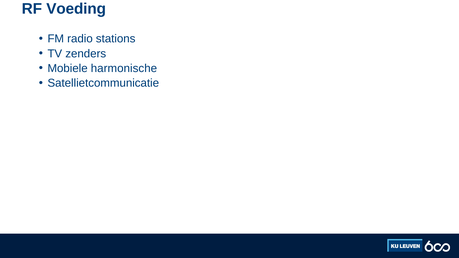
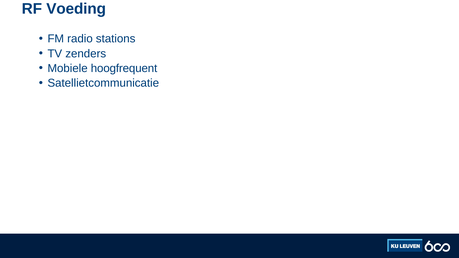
harmonische: harmonische -> hoogfrequent (124, 68)
